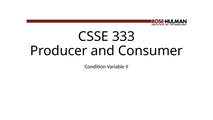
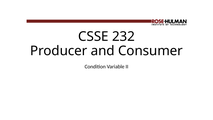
333: 333 -> 232 (123, 36)
